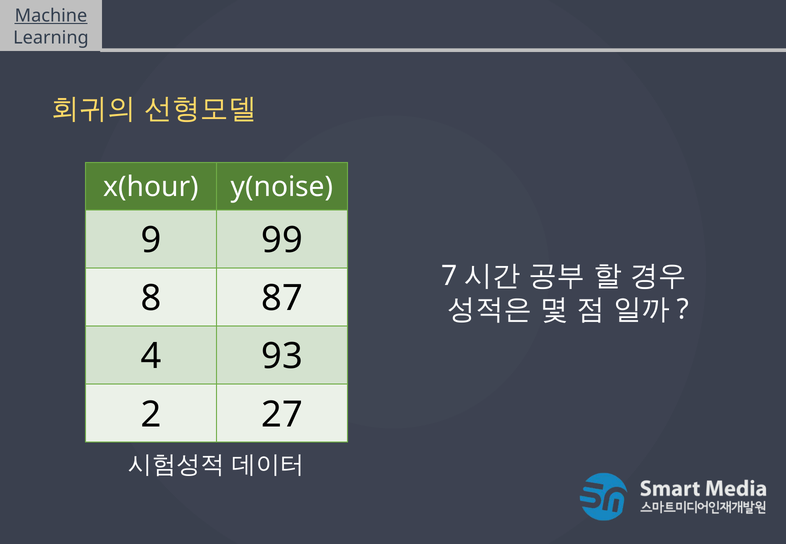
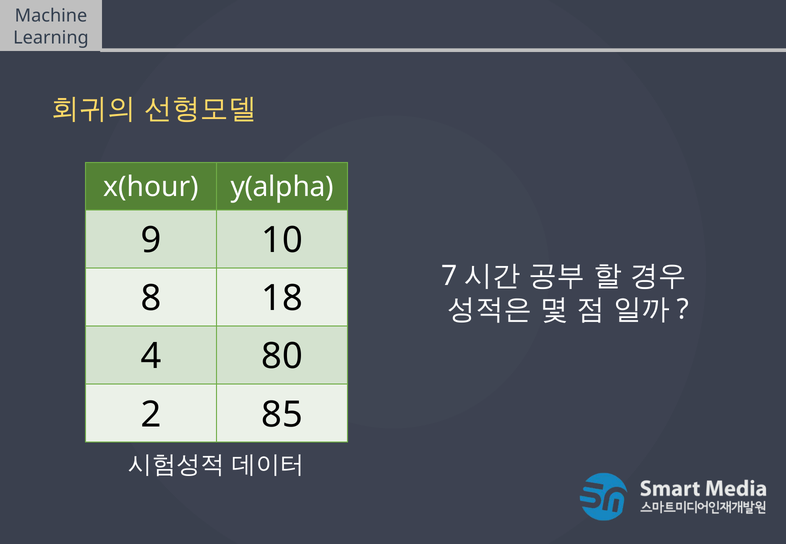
Machine underline: present -> none (51, 16)
y(noise: y(noise -> y(alpha (282, 187)
99: 99 -> 10 (282, 241)
87: 87 -> 18 (282, 299)
93: 93 -> 80 (282, 357)
27: 27 -> 85 (282, 415)
